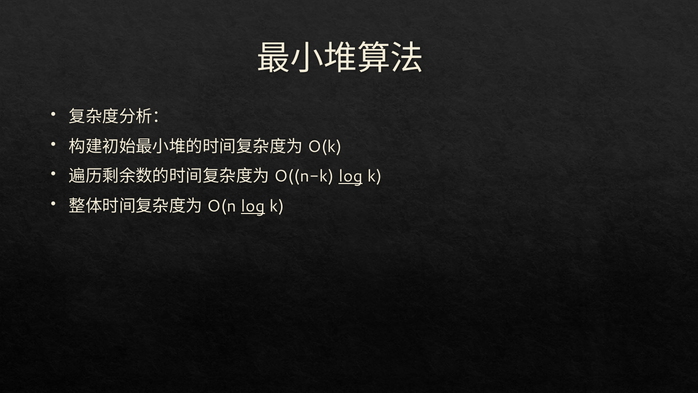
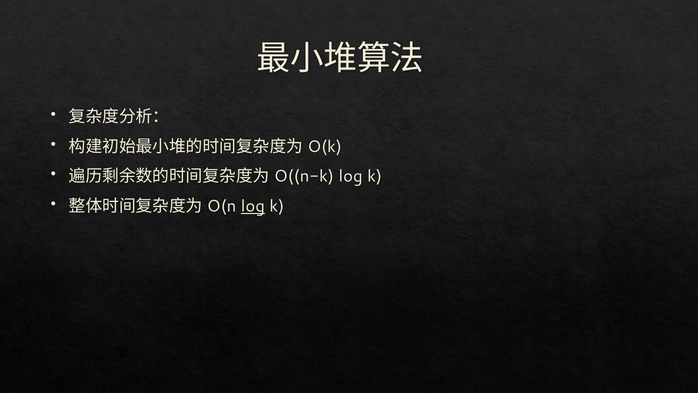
log underline: present -> none (351, 176)
